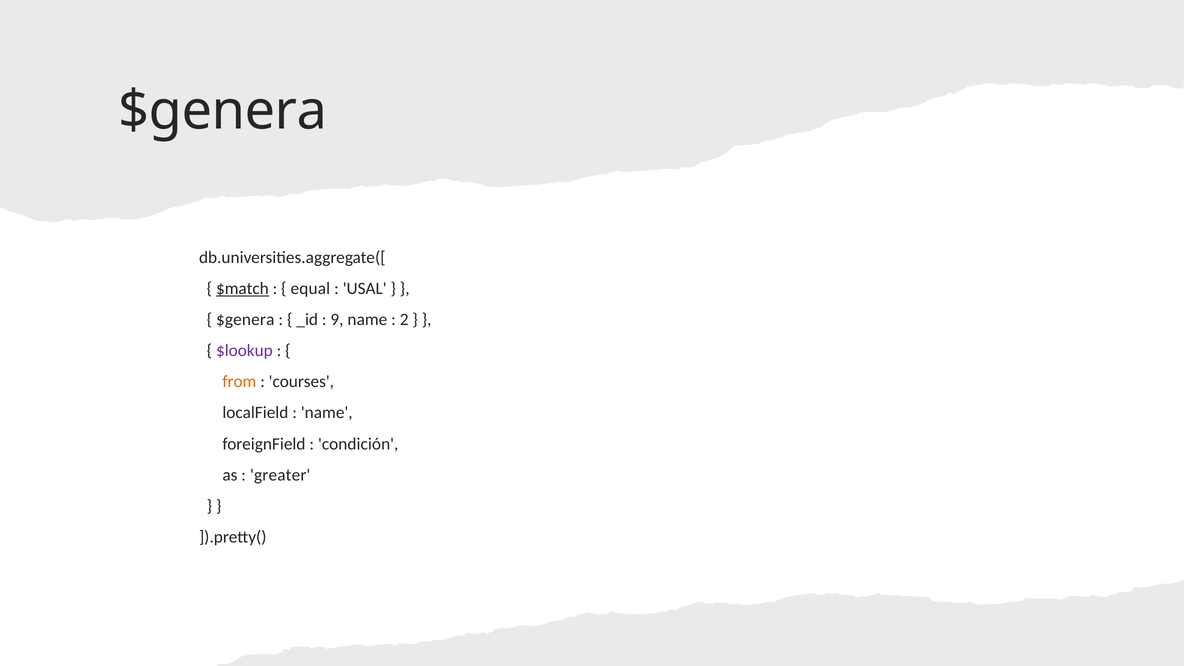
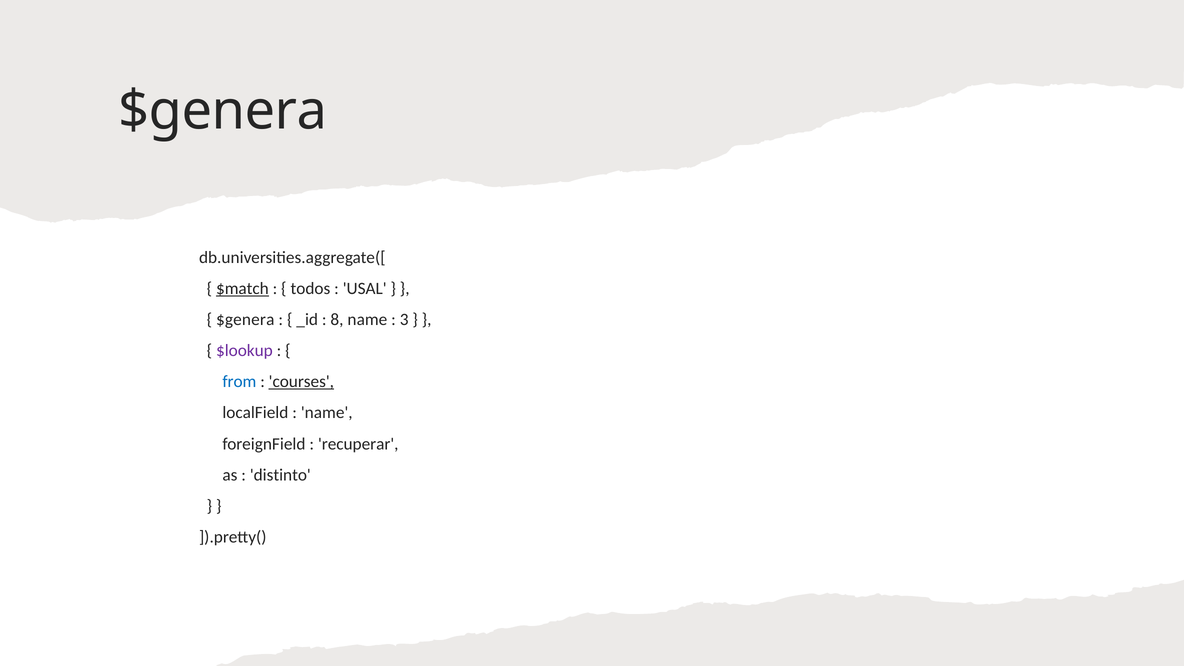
equal: equal -> todos (310, 289)
9: 9 -> 8 (337, 320)
2: 2 -> 3 (404, 320)
from colour: orange -> blue (239, 382)
courses underline: none -> present (301, 382)
condición: condición -> recuperar (358, 444)
greater: greater -> distinto (280, 475)
